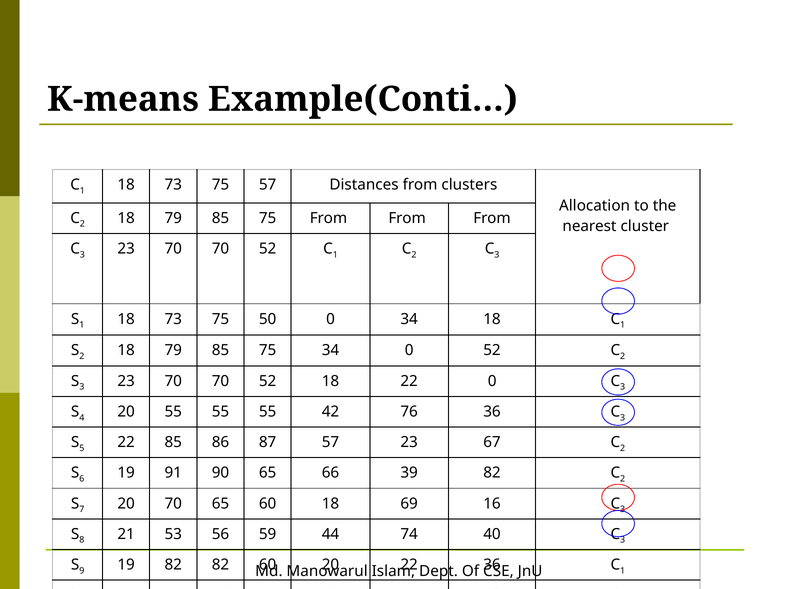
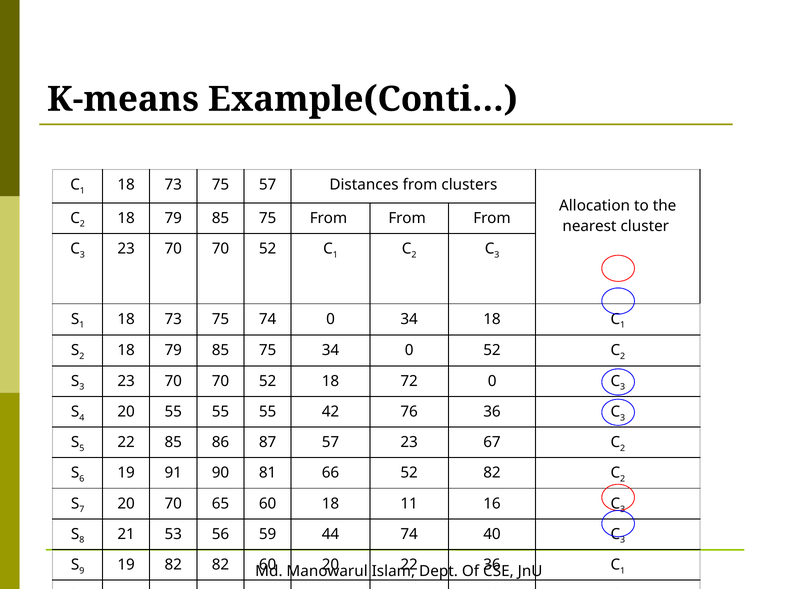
75 50: 50 -> 74 (268, 319)
18 22: 22 -> 72 (409, 381)
90 65: 65 -> 81 (268, 473)
66 39: 39 -> 52 (409, 473)
69: 69 -> 11 (409, 503)
